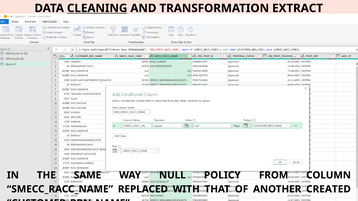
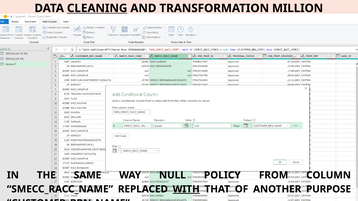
EXTRACT: EXTRACT -> MILLION (298, 8)
WITH underline: none -> present (186, 189)
CREATED: CREATED -> PURPOSE (329, 189)
